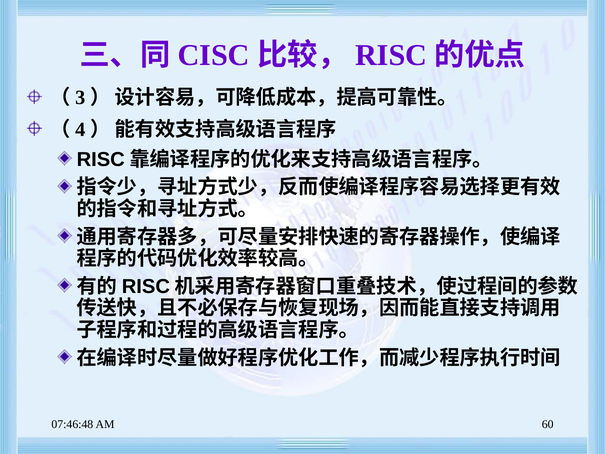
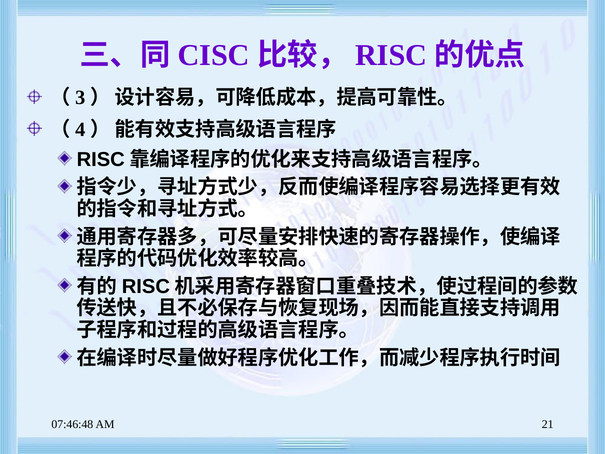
60: 60 -> 21 (548, 424)
